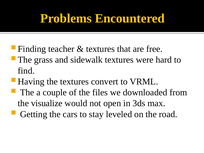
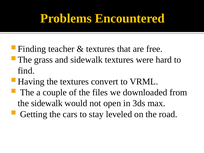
the visualize: visualize -> sidewalk (47, 103)
